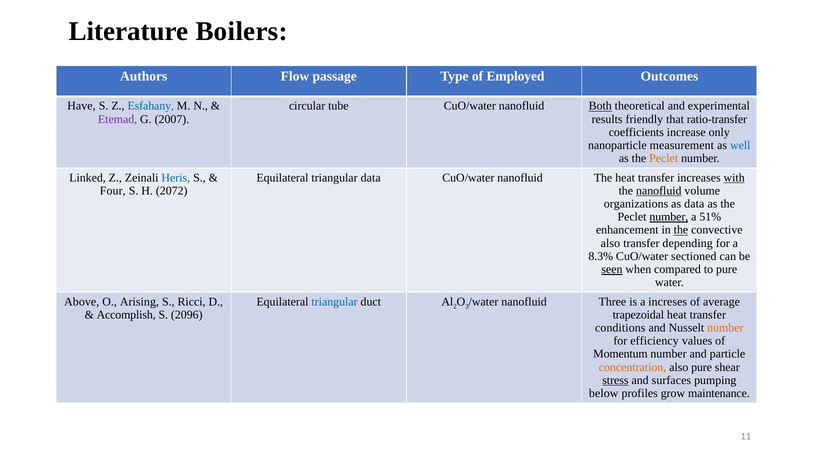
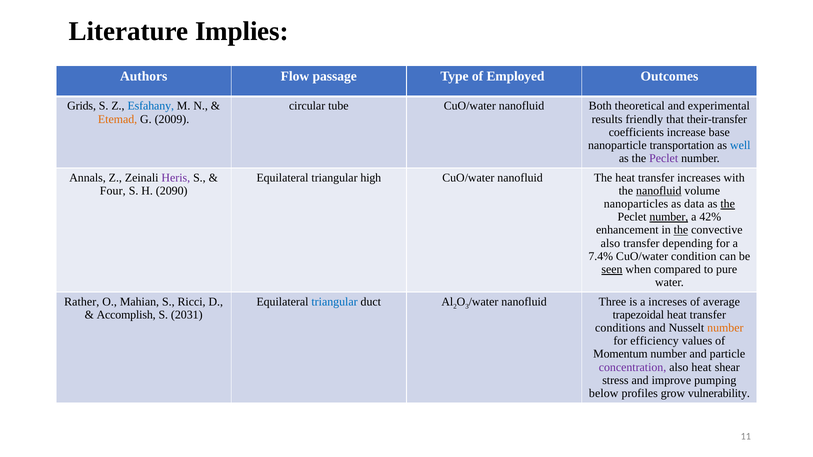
Boilers: Boilers -> Implies (242, 31)
Have: Have -> Grids (82, 106)
Both underline: present -> none (600, 106)
Etemad colour: purple -> orange (118, 119)
2007: 2007 -> 2009 (172, 119)
ratio-transfer: ratio-transfer -> their-transfer (717, 119)
only: only -> base (719, 132)
measurement: measurement -> transportation (682, 145)
Peclet colour: orange -> purple (664, 159)
Linked: Linked -> Annals (88, 178)
Heris colour: blue -> purple (176, 178)
triangular data: data -> high (371, 178)
with underline: present -> none (734, 178)
2072: 2072 -> 2090 (172, 191)
organizations: organizations -> nanoparticles (636, 204)
the underline: none -> present (728, 204)
51%: 51% -> 42% (710, 217)
8.3%: 8.3% -> 7.4% (601, 256)
sectioned: sectioned -> condition (694, 256)
Above: Above -> Rather (82, 302)
Arising: Arising -> Mahian (139, 302)
2096: 2096 -> 2031 (187, 315)
concentration colour: orange -> purple (633, 367)
also pure: pure -> heat (701, 367)
stress underline: present -> none (615, 381)
surfaces: surfaces -> improve (671, 381)
maintenance: maintenance -> vulnerability (719, 394)
